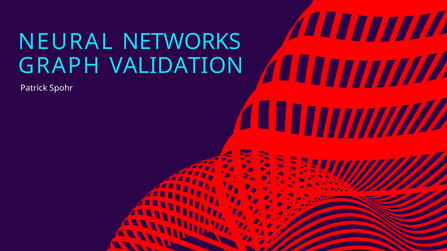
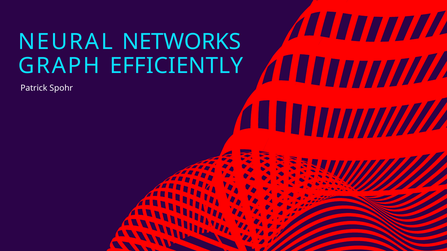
VALIDATION: VALIDATION -> EFFICIENTLY (176, 66)
